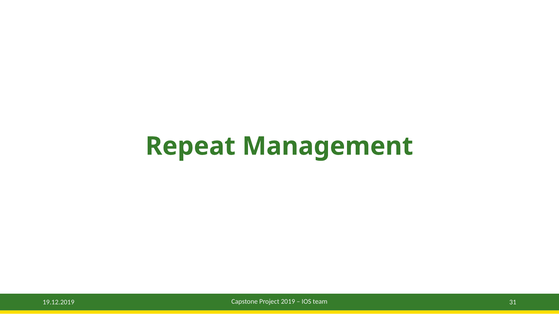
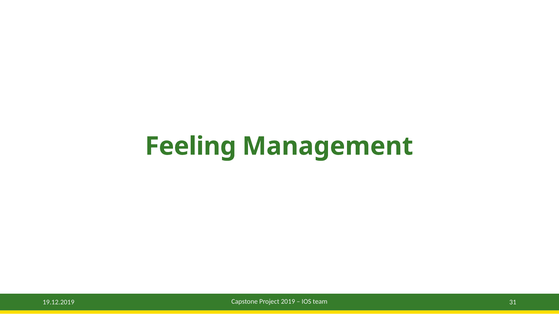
Repeat: Repeat -> Feeling (191, 146)
